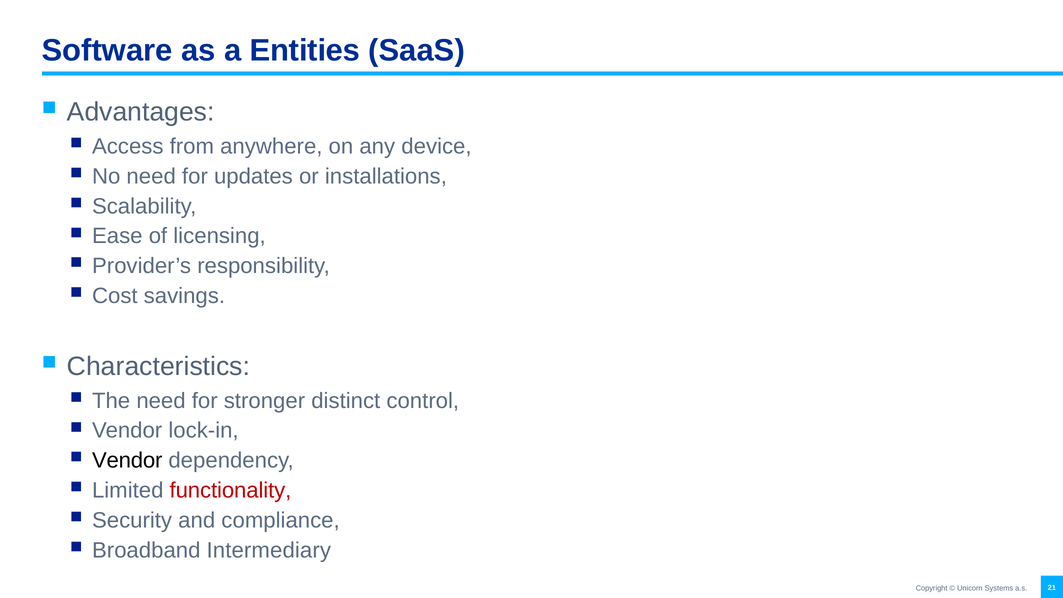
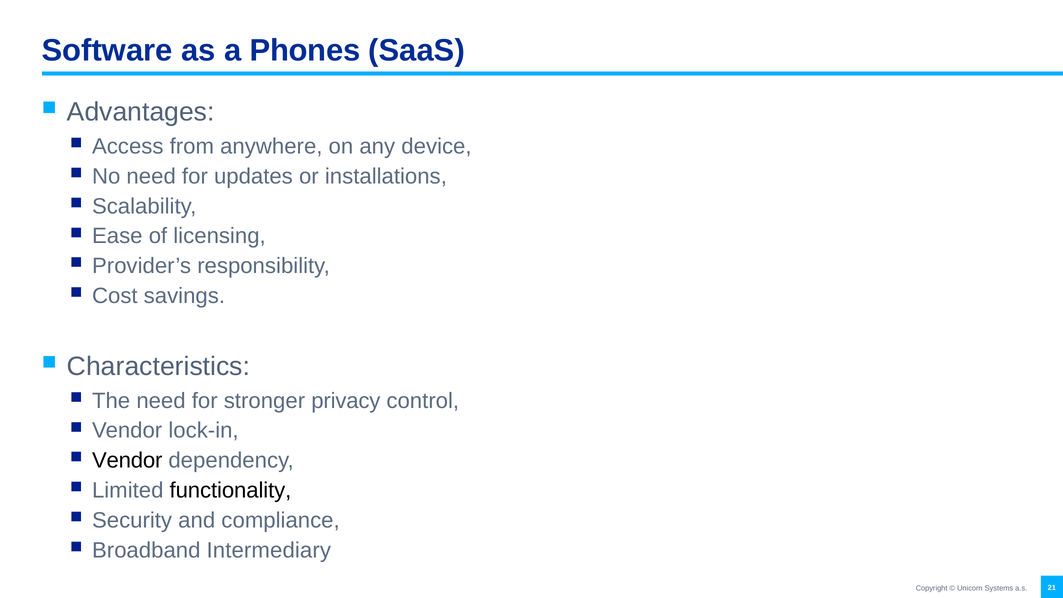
Entities: Entities -> Phones (305, 50)
distinct: distinct -> privacy (346, 401)
functionality colour: red -> black (230, 491)
